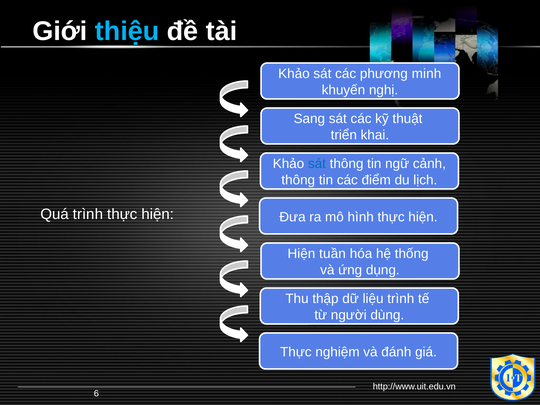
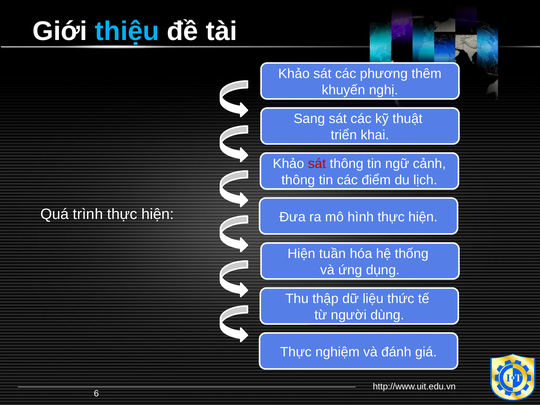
minh: minh -> thêm (427, 74)
sát colour: blue -> red (317, 164)
liệu trình: trình -> thức (401, 299)
